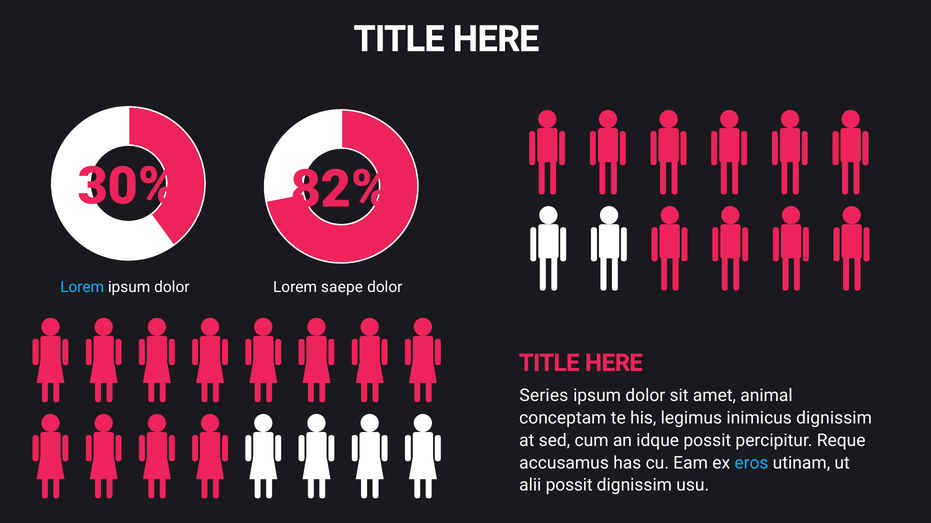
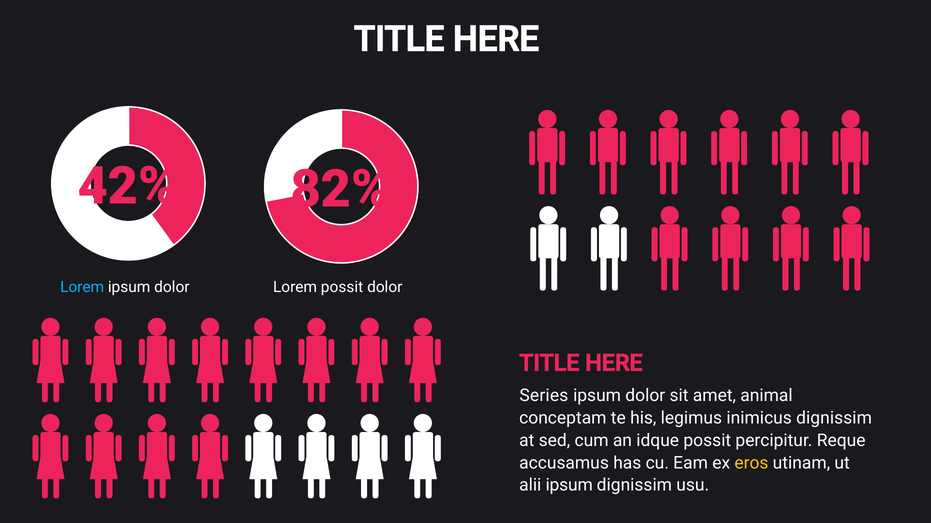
30%: 30% -> 42% (127, 187)
Lorem saepe: saepe -> possit (342, 288)
eros colour: light blue -> yellow (751, 463)
alii possit: possit -> ipsum (569, 486)
